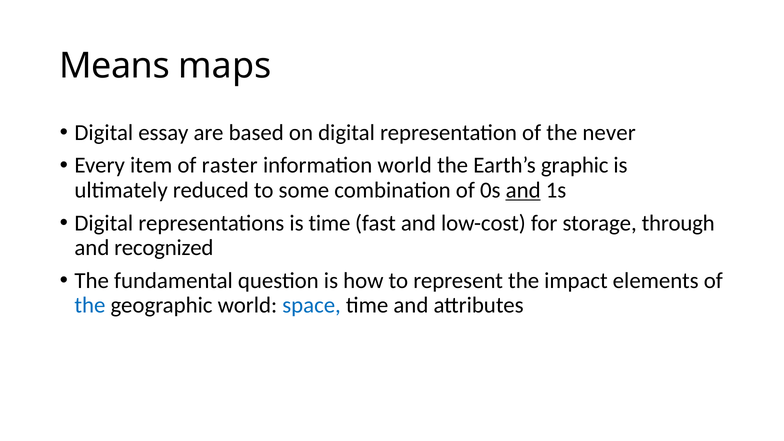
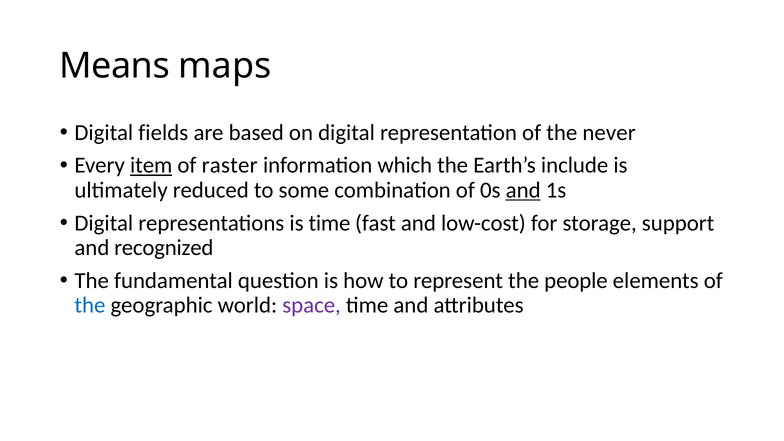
essay: essay -> fields (163, 133)
item underline: none -> present (151, 165)
information world: world -> which (405, 165)
graphic: graphic -> include (575, 165)
through: through -> support (678, 223)
impact: impact -> people (576, 281)
space colour: blue -> purple (312, 305)
